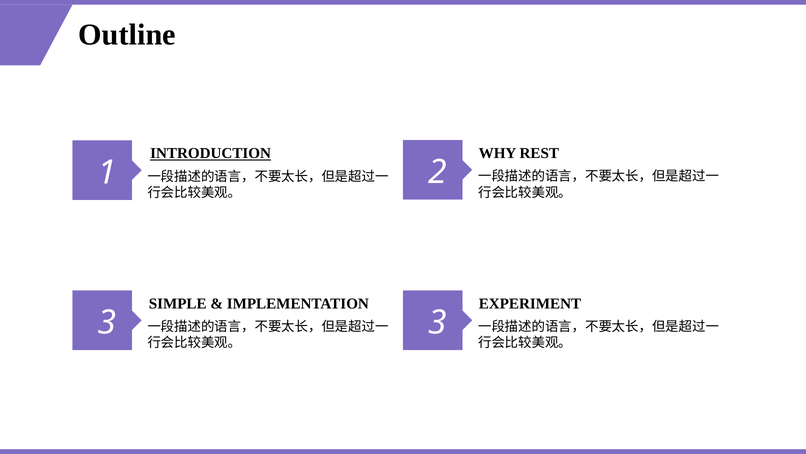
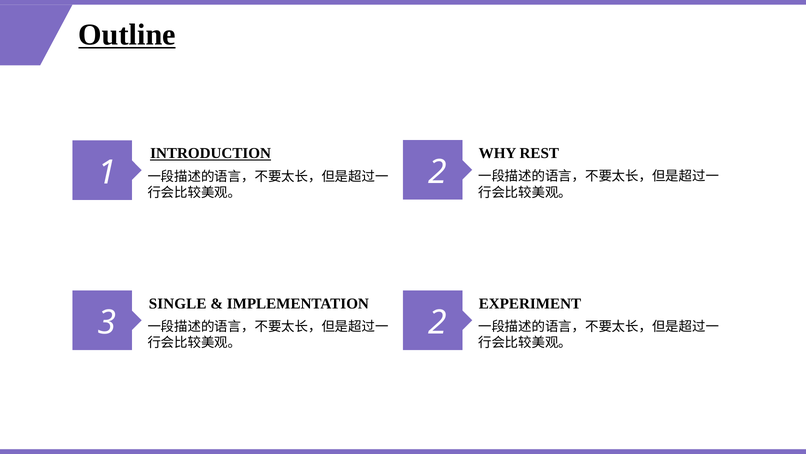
Outline underline: none -> present (127, 35)
SIMPLE: SIMPLE -> SINGLE (178, 303)
3: 3 -> 2 (438, 322)
